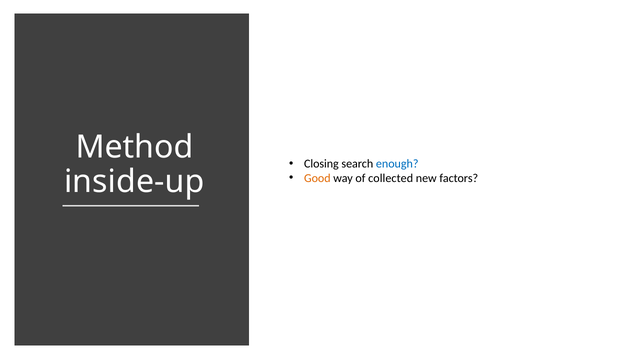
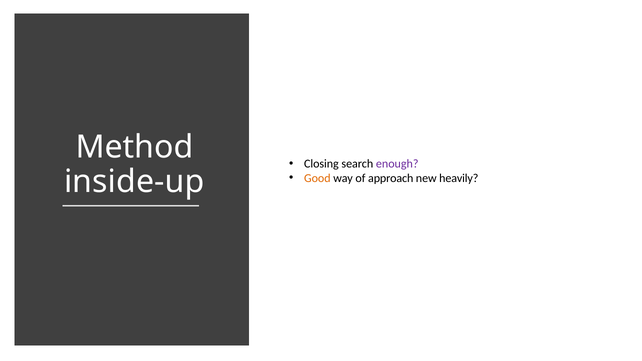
enough colour: blue -> purple (397, 164)
collected: collected -> approach (391, 178)
factors: factors -> heavily (459, 178)
